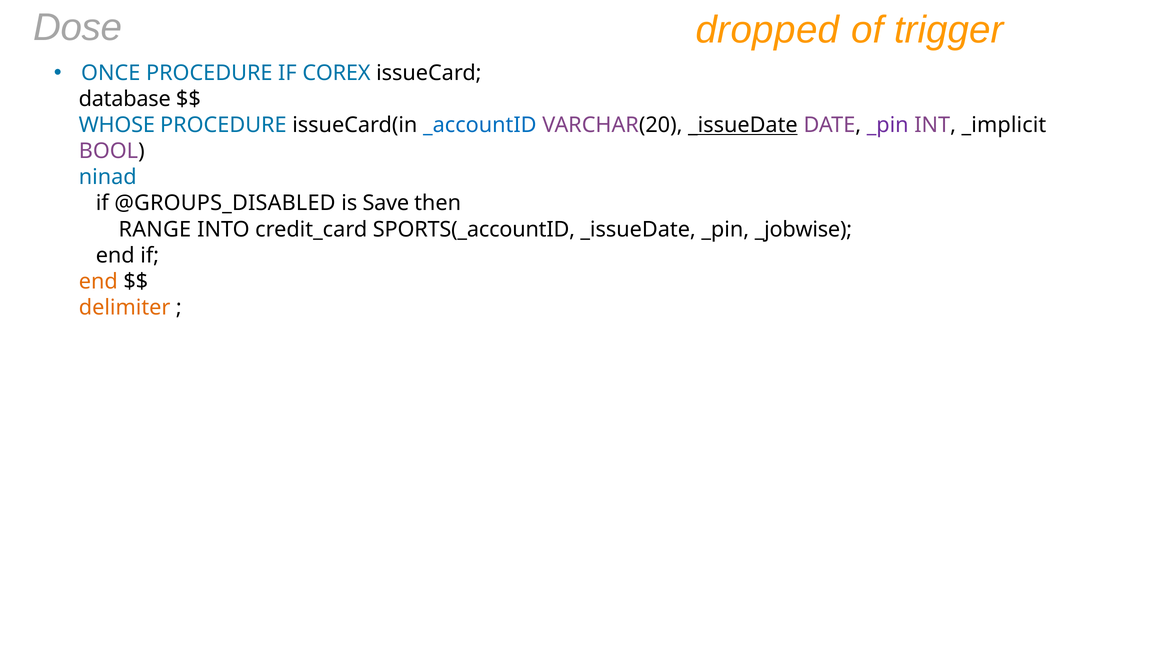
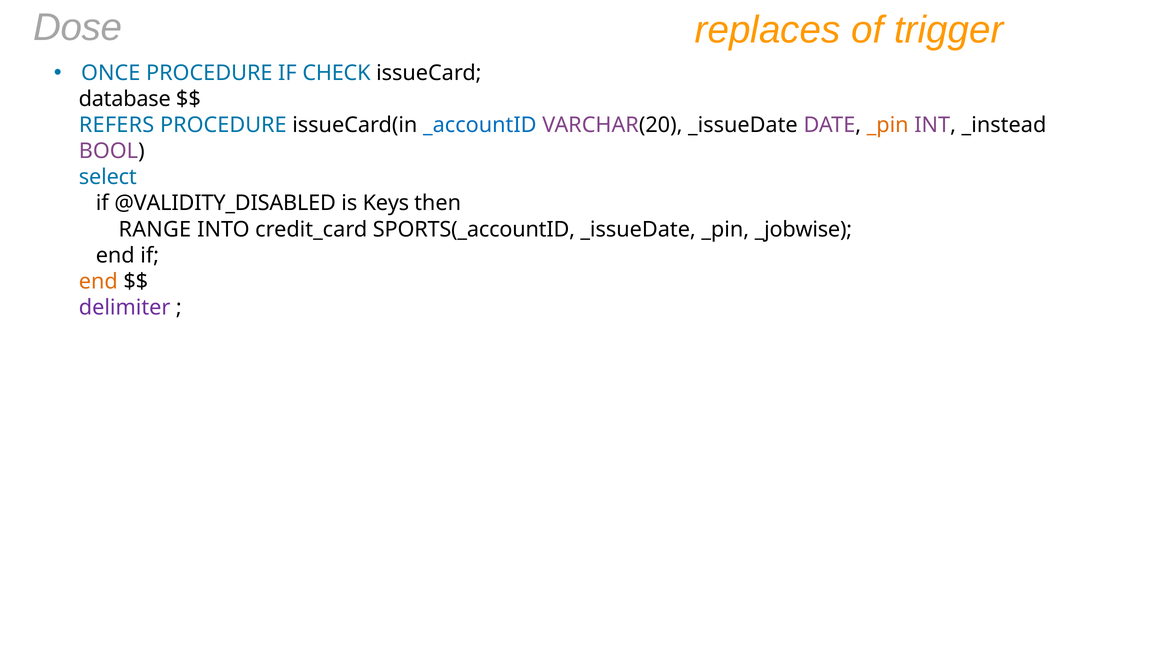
dropped: dropped -> replaces (768, 30)
COREX: COREX -> CHECK (336, 73)
WHOSE: WHOSE -> REFERS (117, 125)
_issueDate underline: present -> none (743, 125)
_pin colour: purple -> orange (888, 125)
_implicit: _implicit -> _instead (1004, 125)
ninad: ninad -> select (108, 177)
@GROUPS_DISABLED: @GROUPS_DISABLED -> @VALIDITY_DISABLED (225, 203)
Save: Save -> Keys (386, 203)
delimiter colour: orange -> purple (125, 307)
